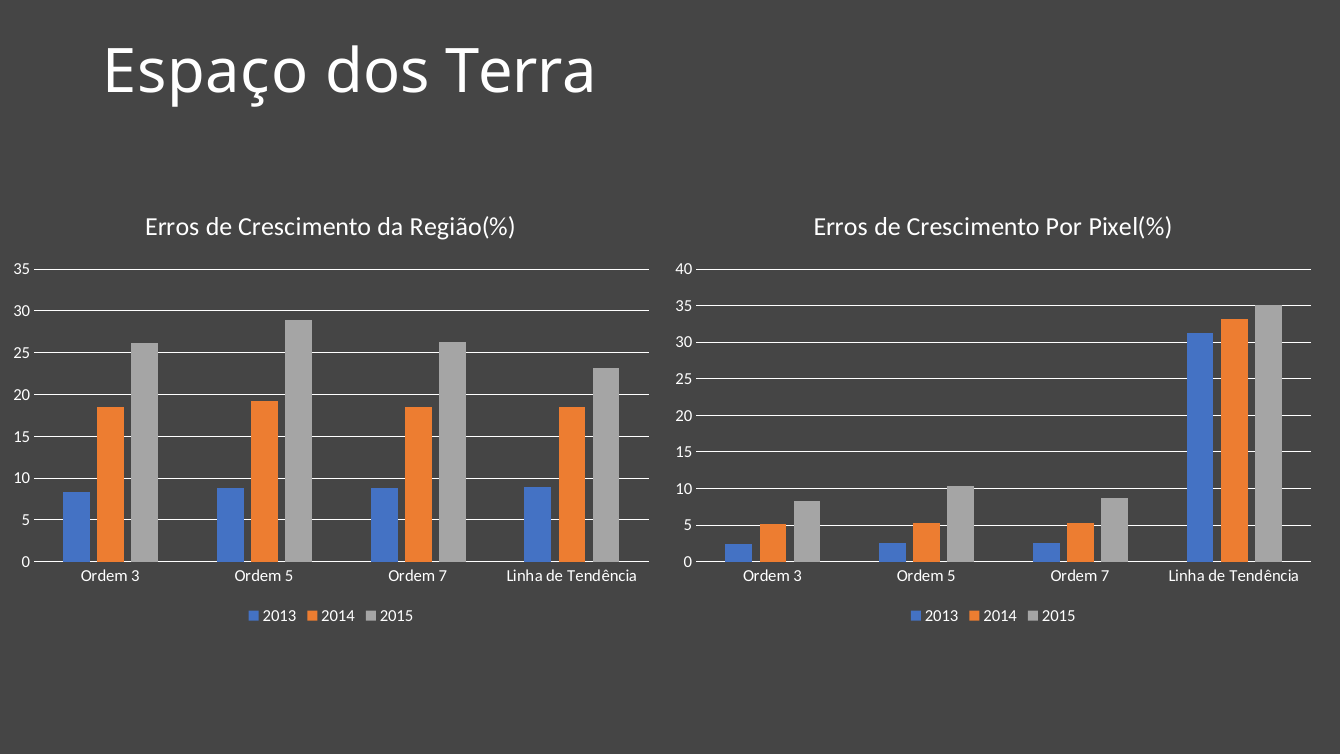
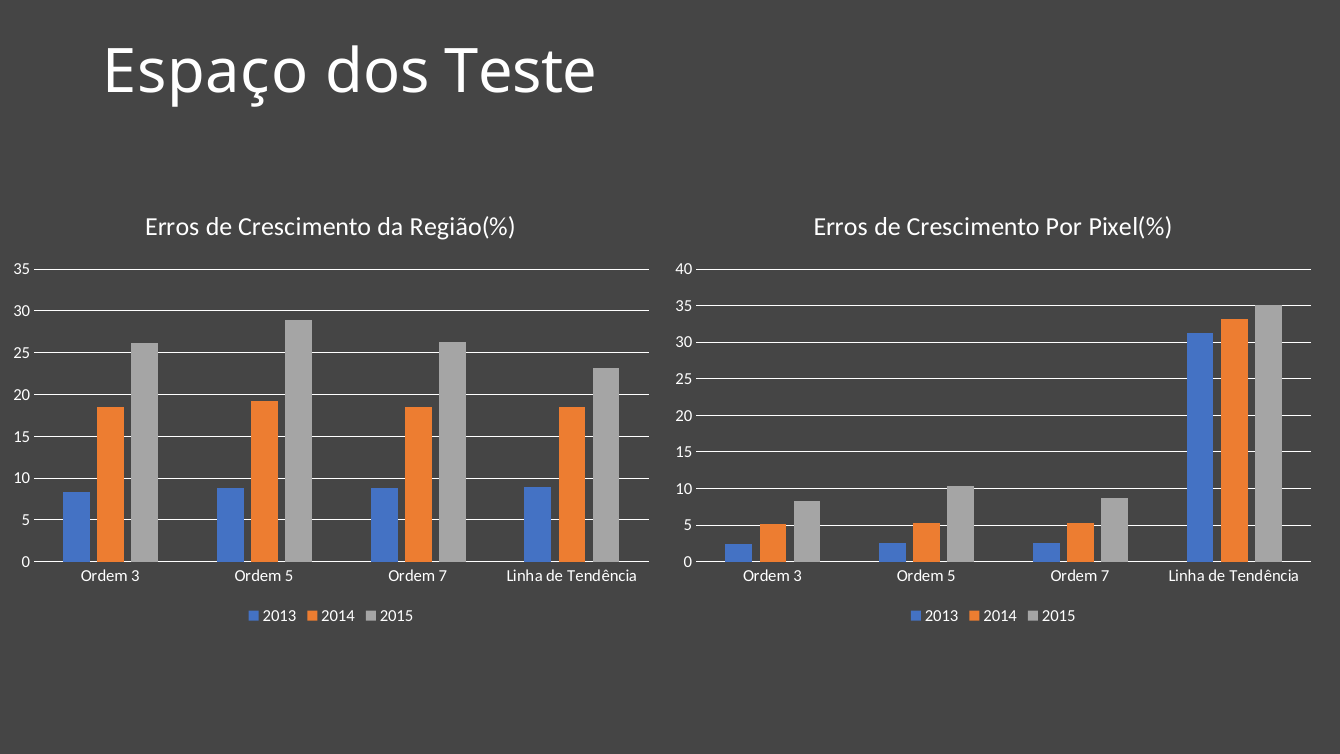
Terra: Terra -> Teste (521, 72)
